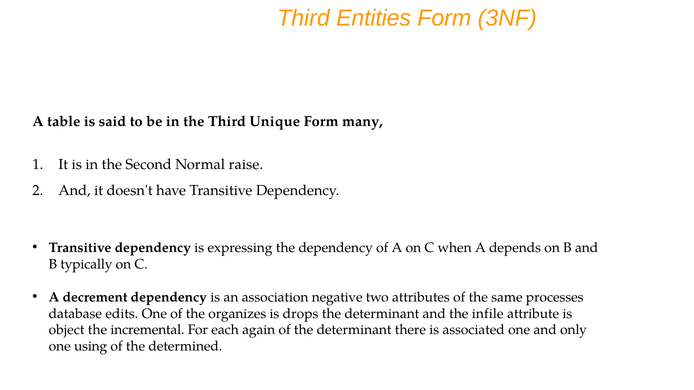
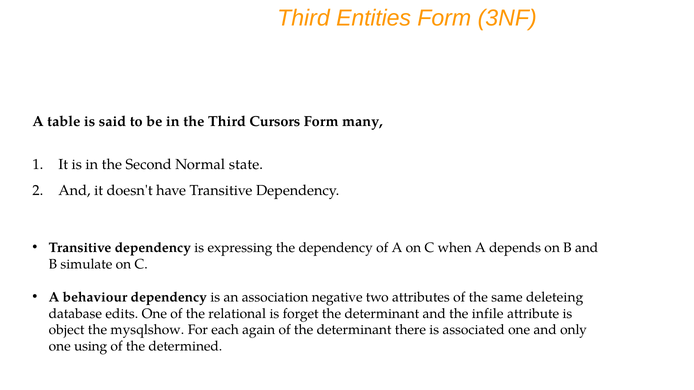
Unique: Unique -> Cursors (275, 121)
raise: raise -> state (246, 165)
typically: typically -> simulate (86, 264)
decrement: decrement -> behaviour (95, 297)
processes: processes -> deleteing (555, 297)
organizes: organizes -> relational (237, 314)
drops: drops -> forget (301, 314)
incremental: incremental -> mysqlshow (147, 330)
